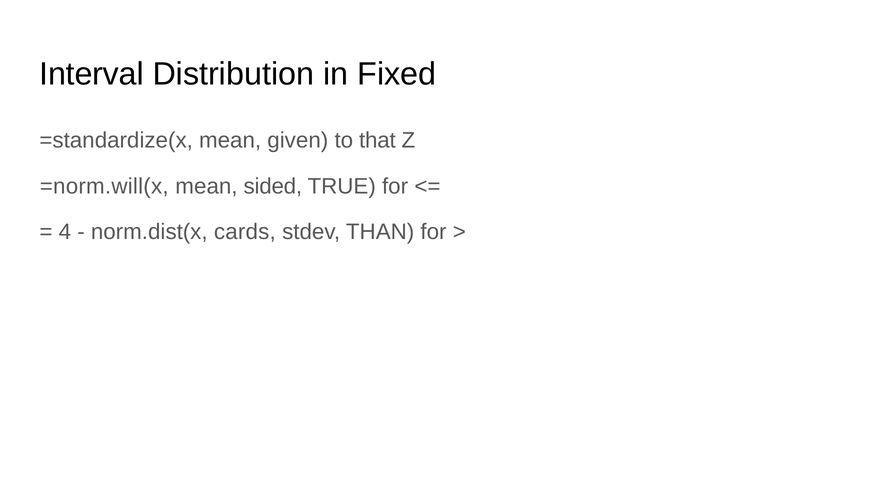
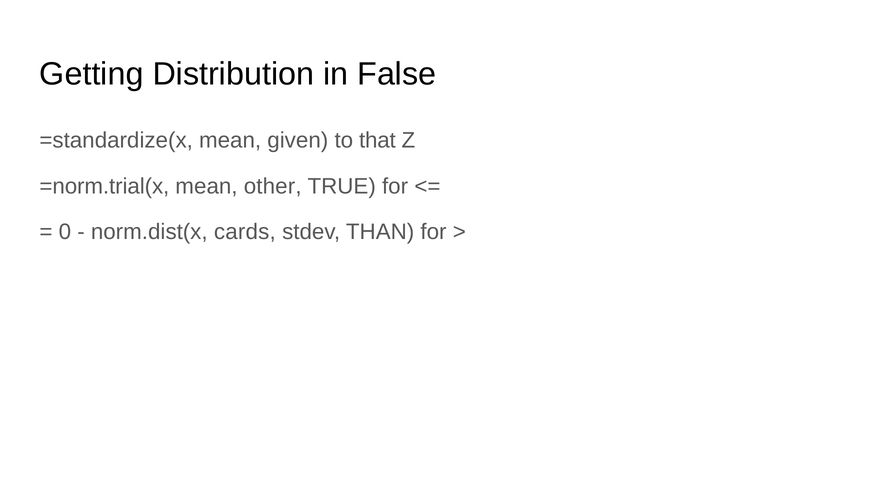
Interval: Interval -> Getting (92, 74)
Fixed: Fixed -> False (397, 74)
=norm.will(x: =norm.will(x -> =norm.trial(x (104, 187)
sided: sided -> other (273, 187)
4: 4 -> 0 (65, 232)
